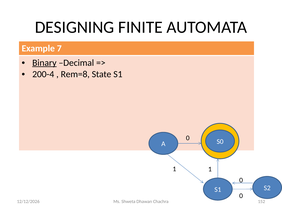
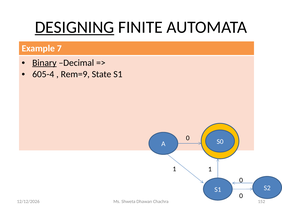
DESIGNING underline: none -> present (75, 27)
200-4: 200-4 -> 605-4 (43, 74)
Rem=8: Rem=8 -> Rem=9 (75, 74)
